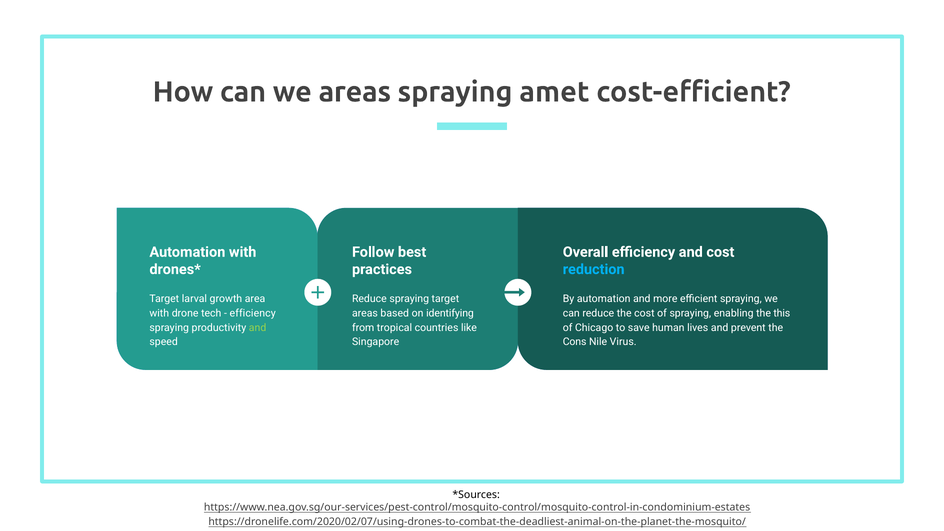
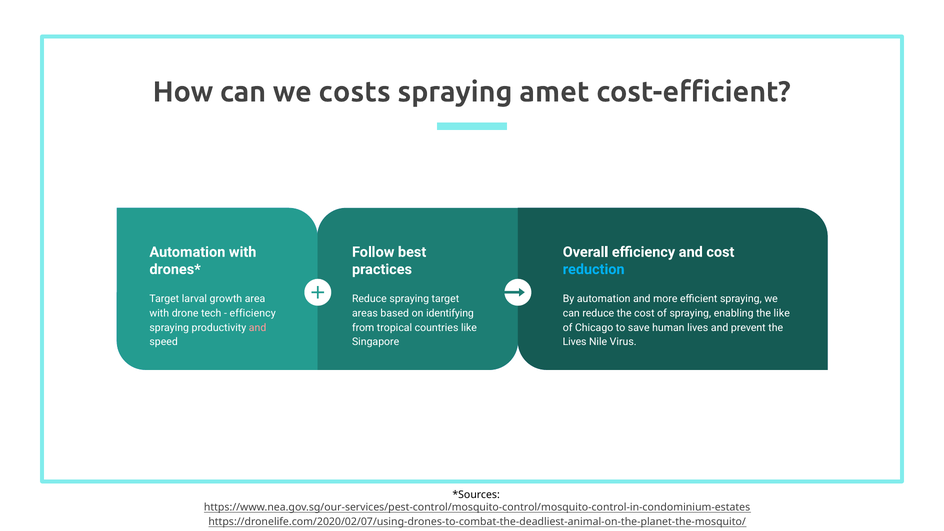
we areas: areas -> costs (355, 92)
this: this -> like (782, 313)
and colour: light green -> pink (258, 328)
Cons: Cons -> Lives (575, 342)
